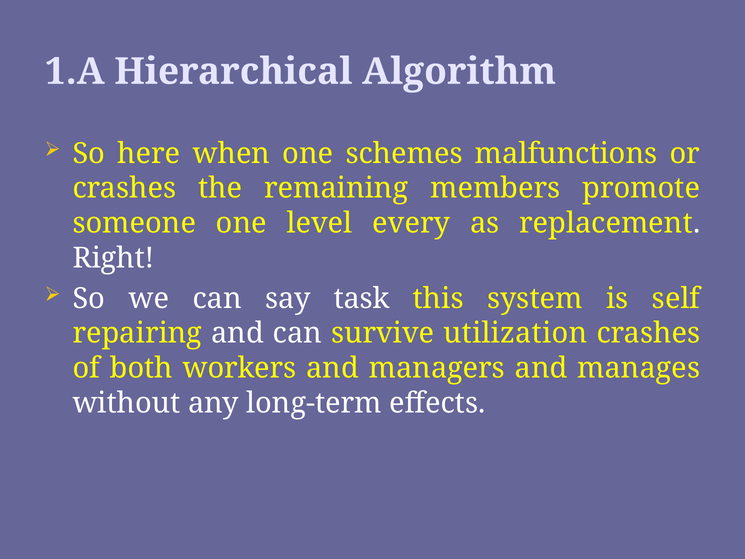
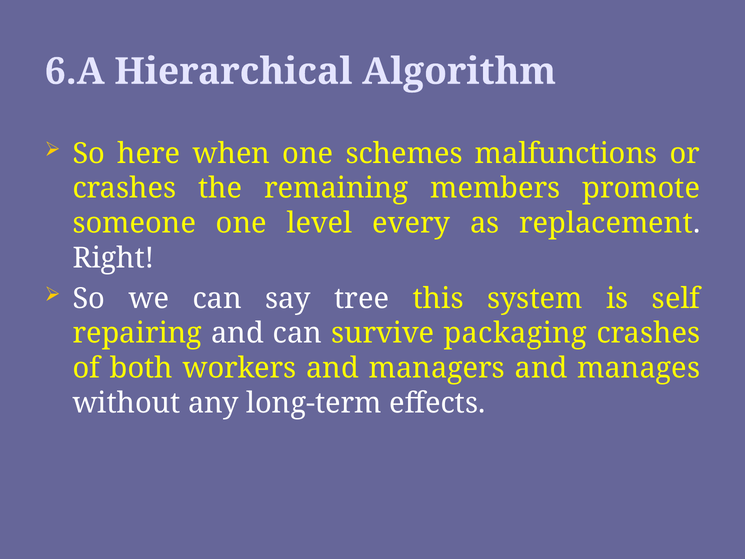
1.A: 1.A -> 6.A (75, 72)
task: task -> tree (362, 298)
utilization: utilization -> packaging (515, 333)
